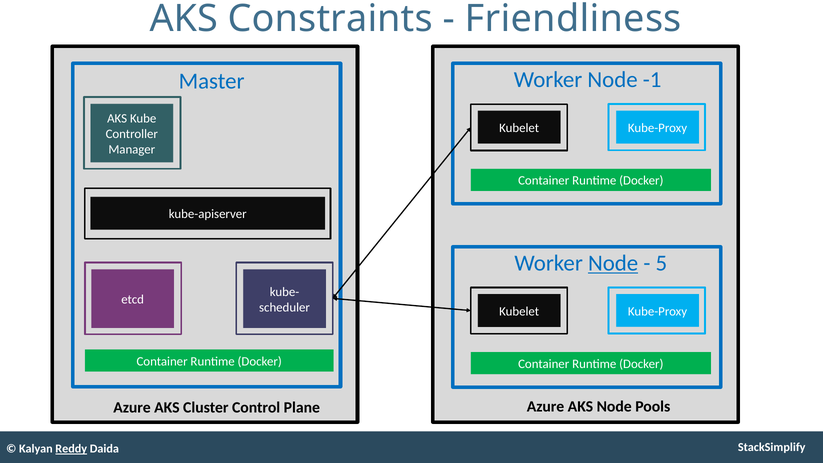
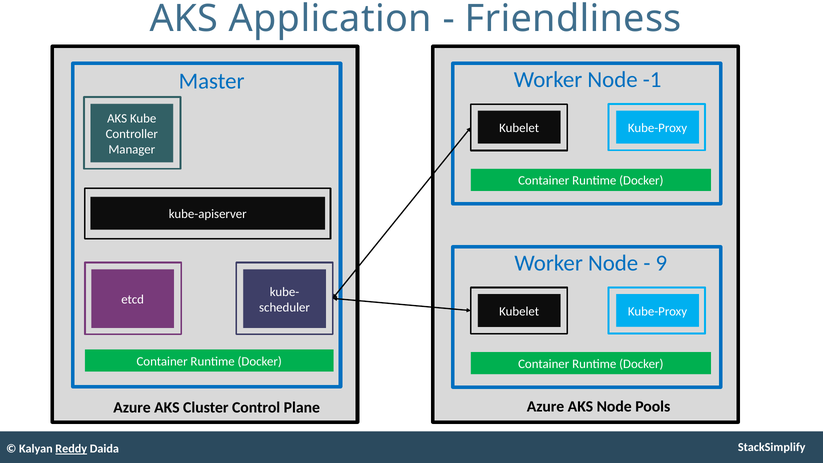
Constraints: Constraints -> Application (330, 19)
Node underline: present -> none (613, 263)
5: 5 -> 9 (661, 263)
